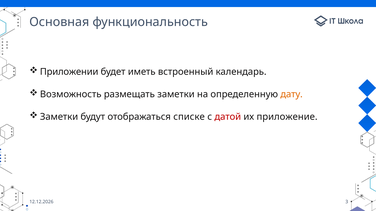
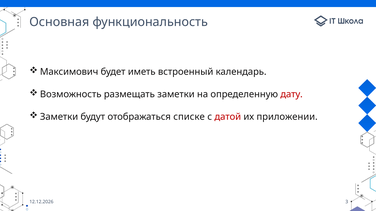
Приложении: Приложении -> Максимович (69, 72)
дату colour: orange -> red (292, 94)
приложение: приложение -> приложении (287, 117)
